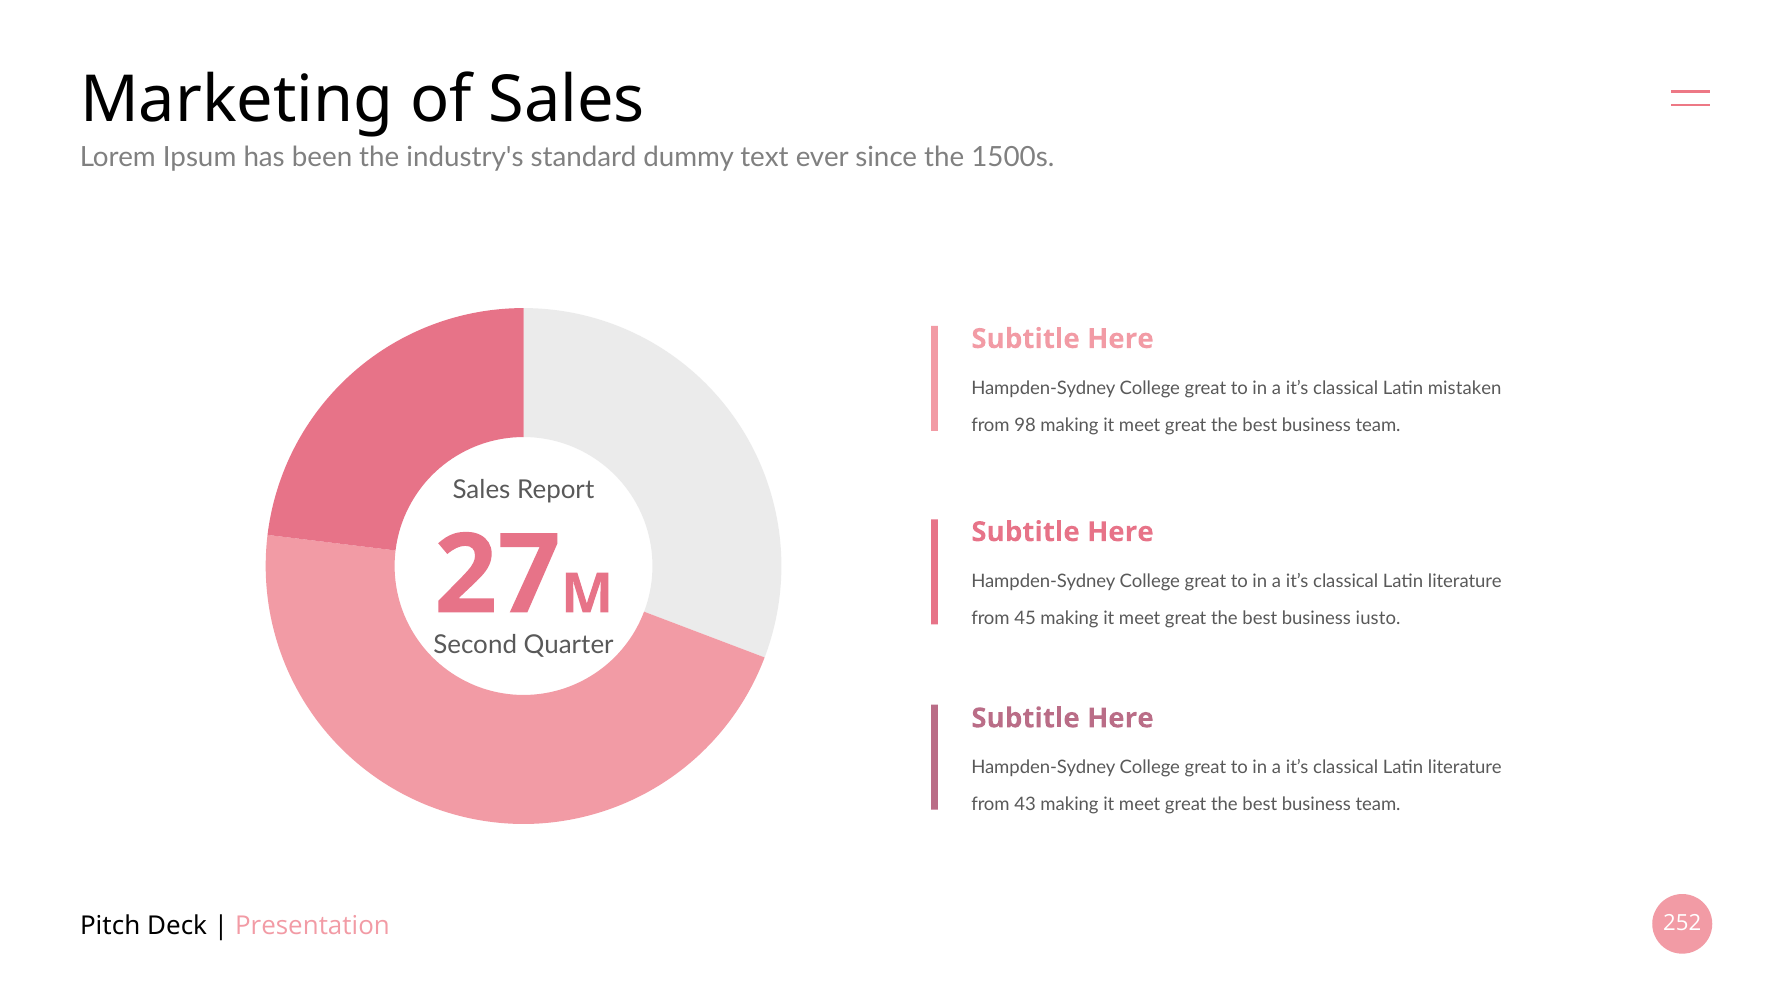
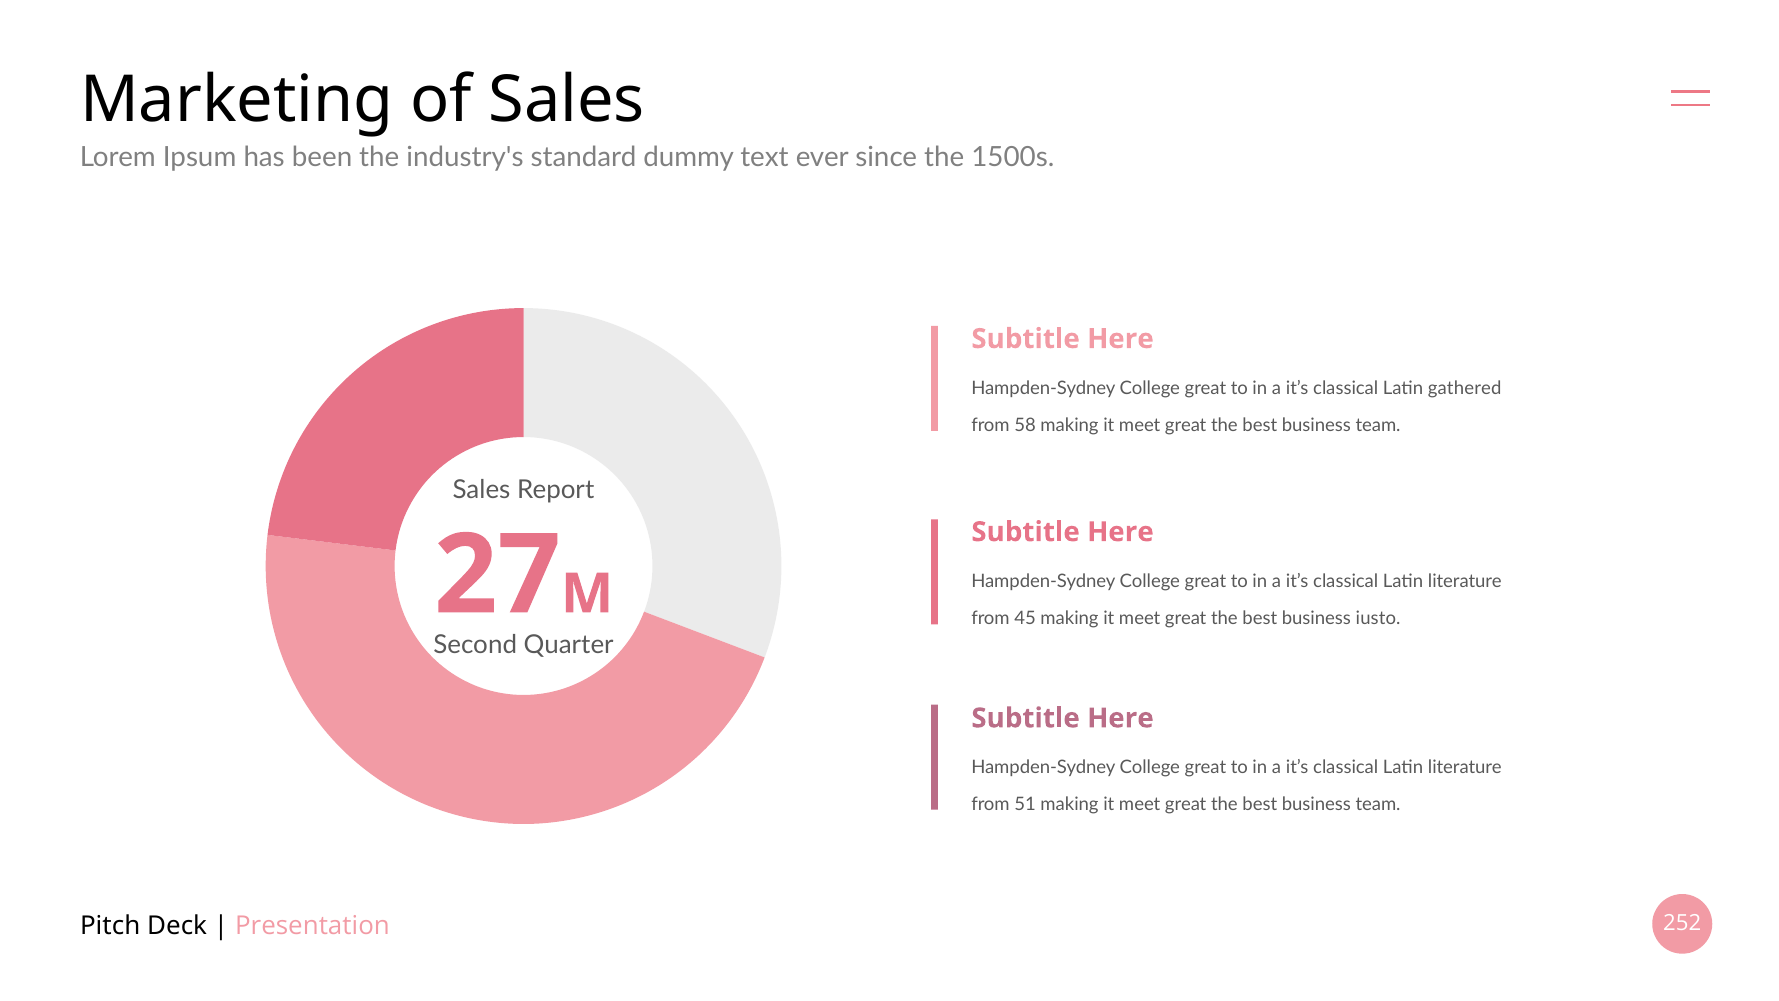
mistaken: mistaken -> gathered (1465, 388)
98: 98 -> 58 (1025, 425)
43: 43 -> 51 (1025, 804)
